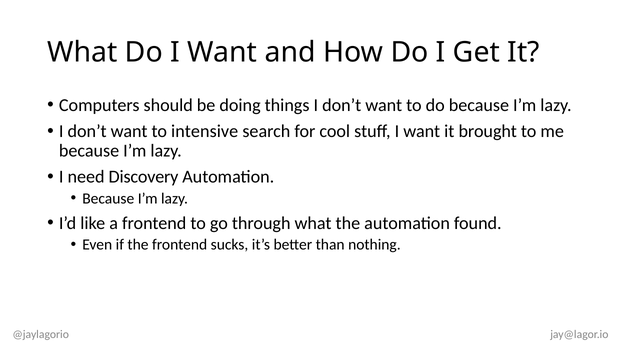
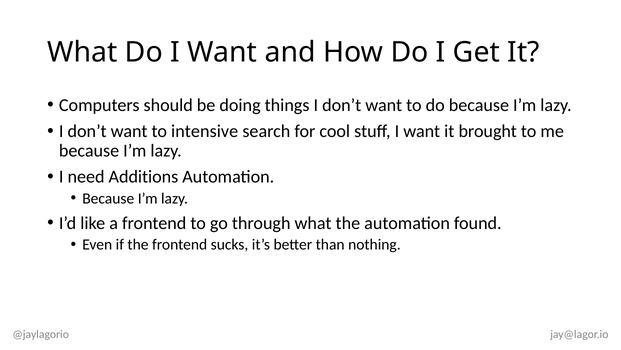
Discovery: Discovery -> Additions (143, 177)
